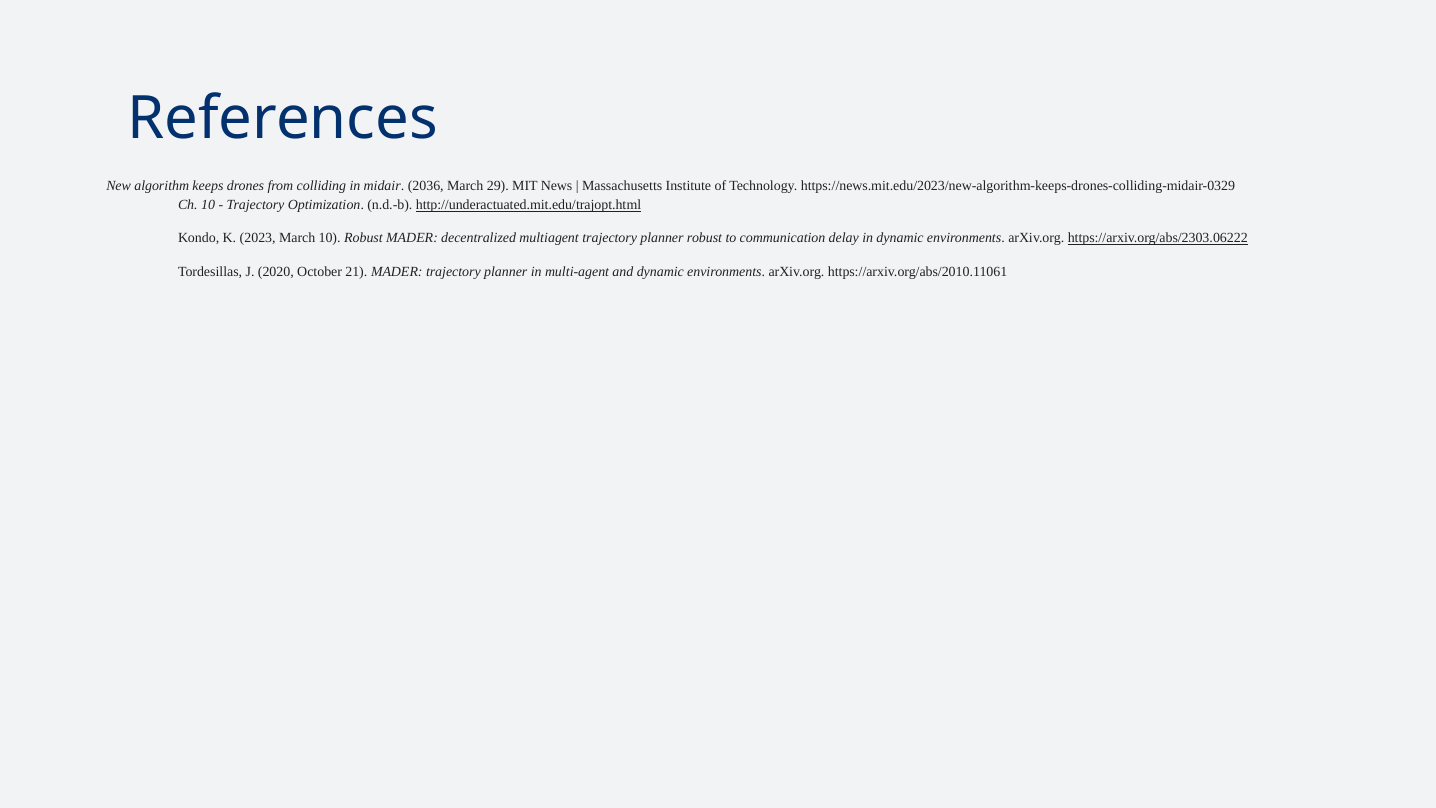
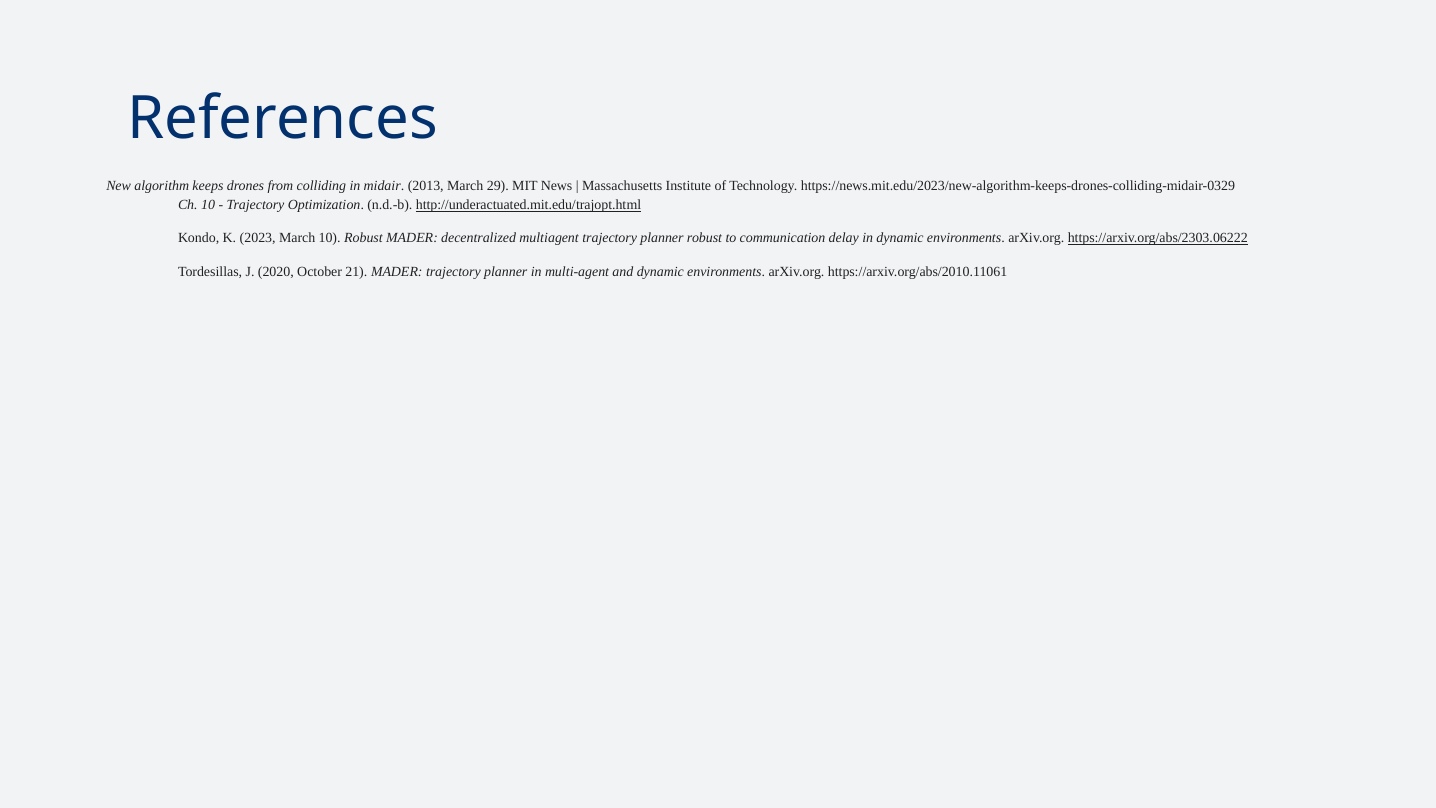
2036: 2036 -> 2013 (426, 186)
